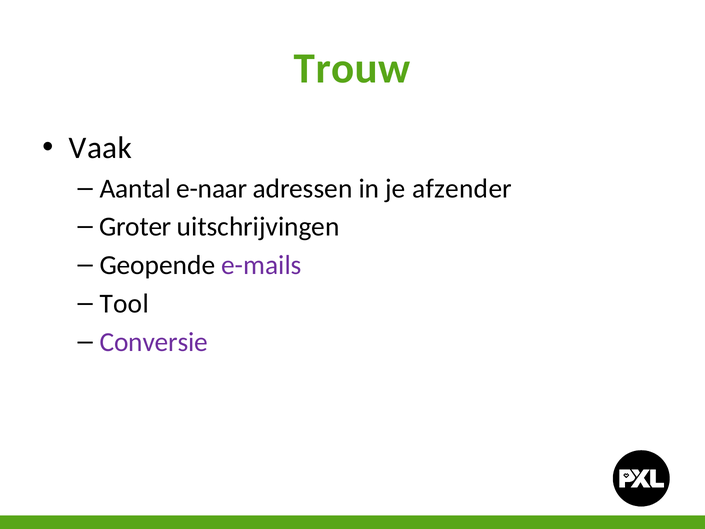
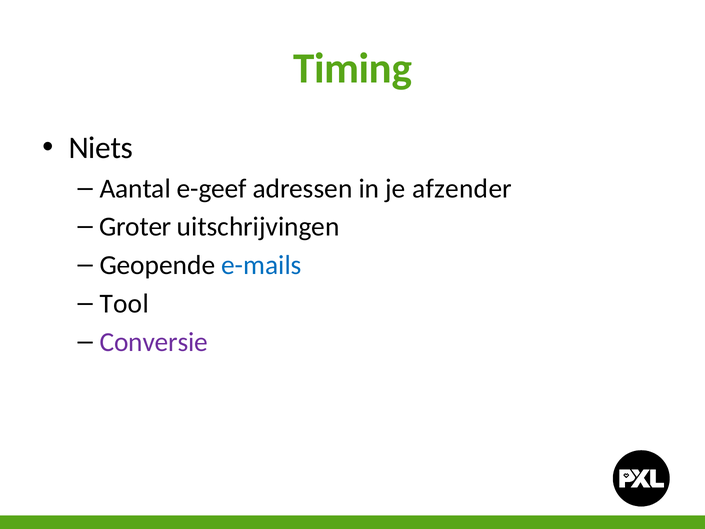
Trouw: Trouw -> Timing (353, 68)
Vaak: Vaak -> Niets (101, 148)
e-naar: e-naar -> e-geef (212, 188)
e-mails colour: purple -> blue (262, 265)
